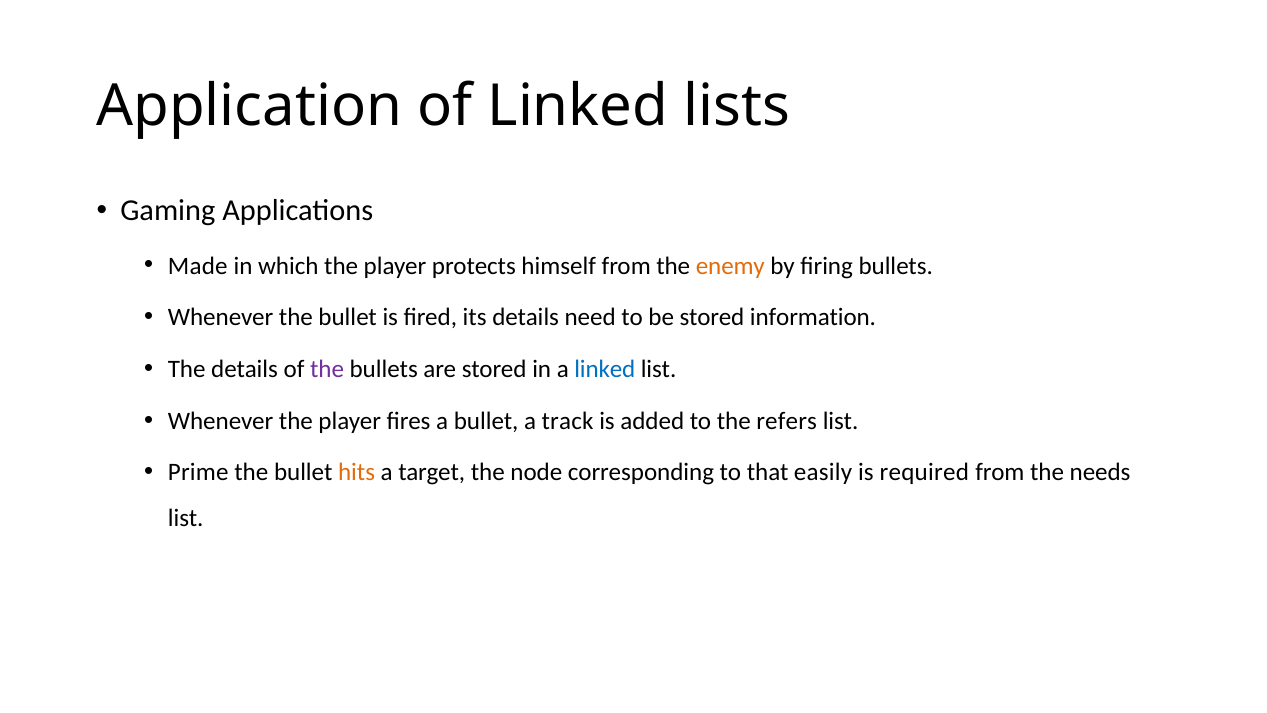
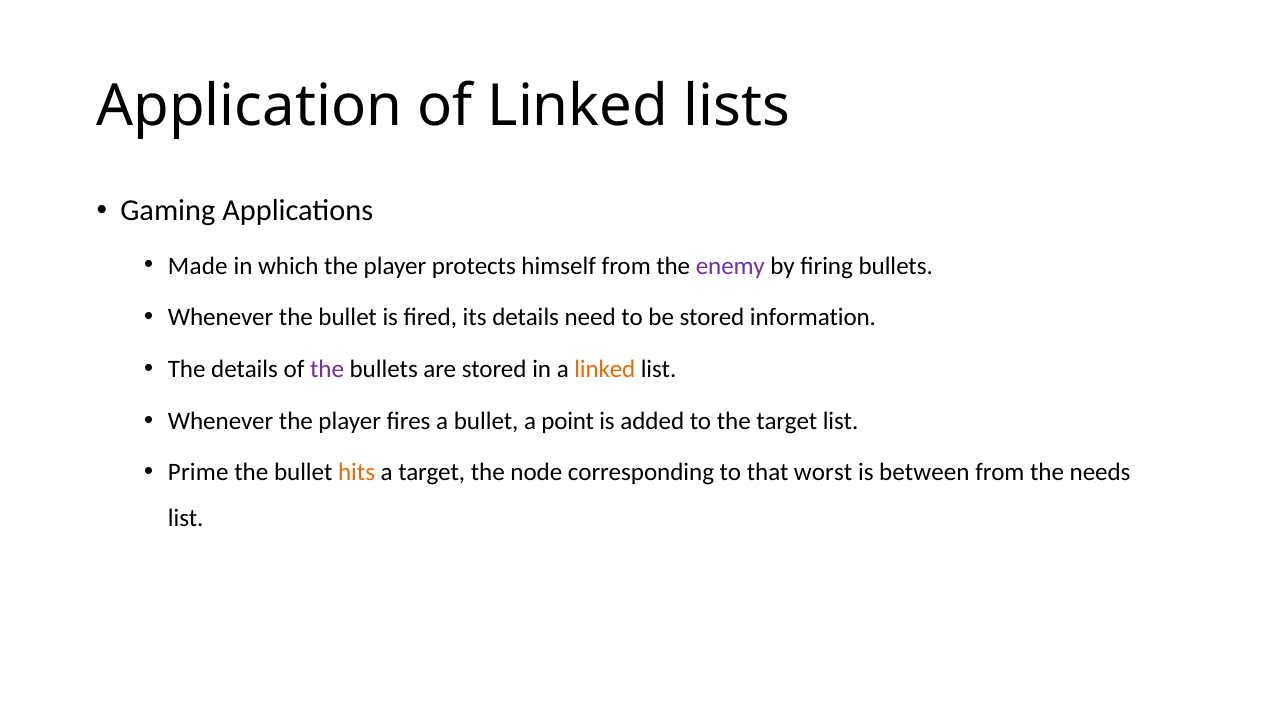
enemy colour: orange -> purple (730, 266)
linked colour: blue -> orange (605, 369)
track: track -> point (568, 421)
the refers: refers -> target (787, 421)
easily: easily -> worst (823, 472)
required: required -> between (924, 472)
